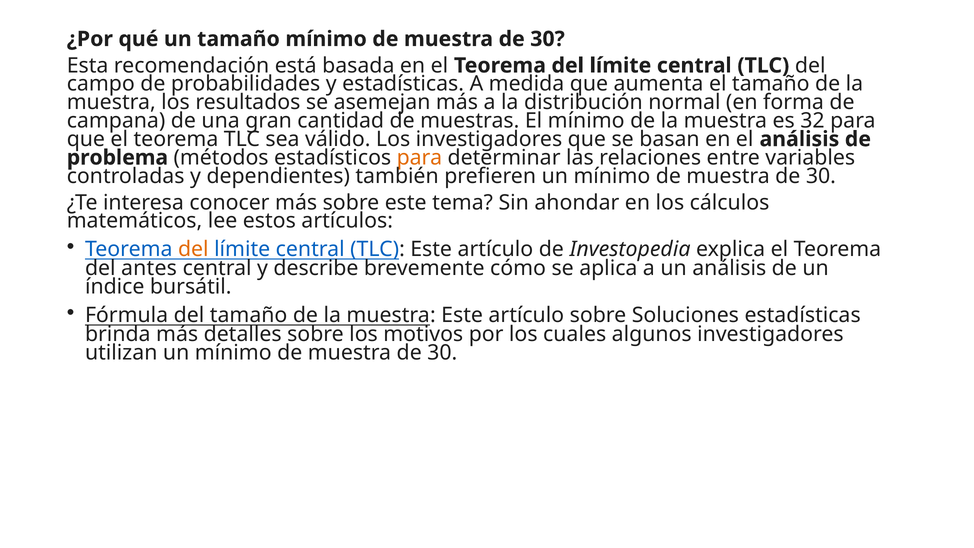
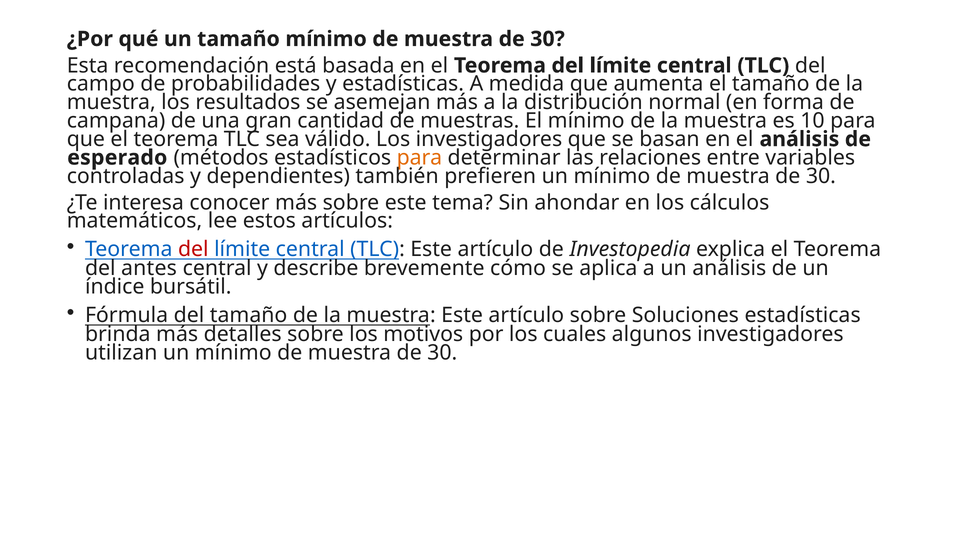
32: 32 -> 10 (812, 121)
problema: problema -> esperado (117, 158)
del colour: orange -> red (193, 249)
